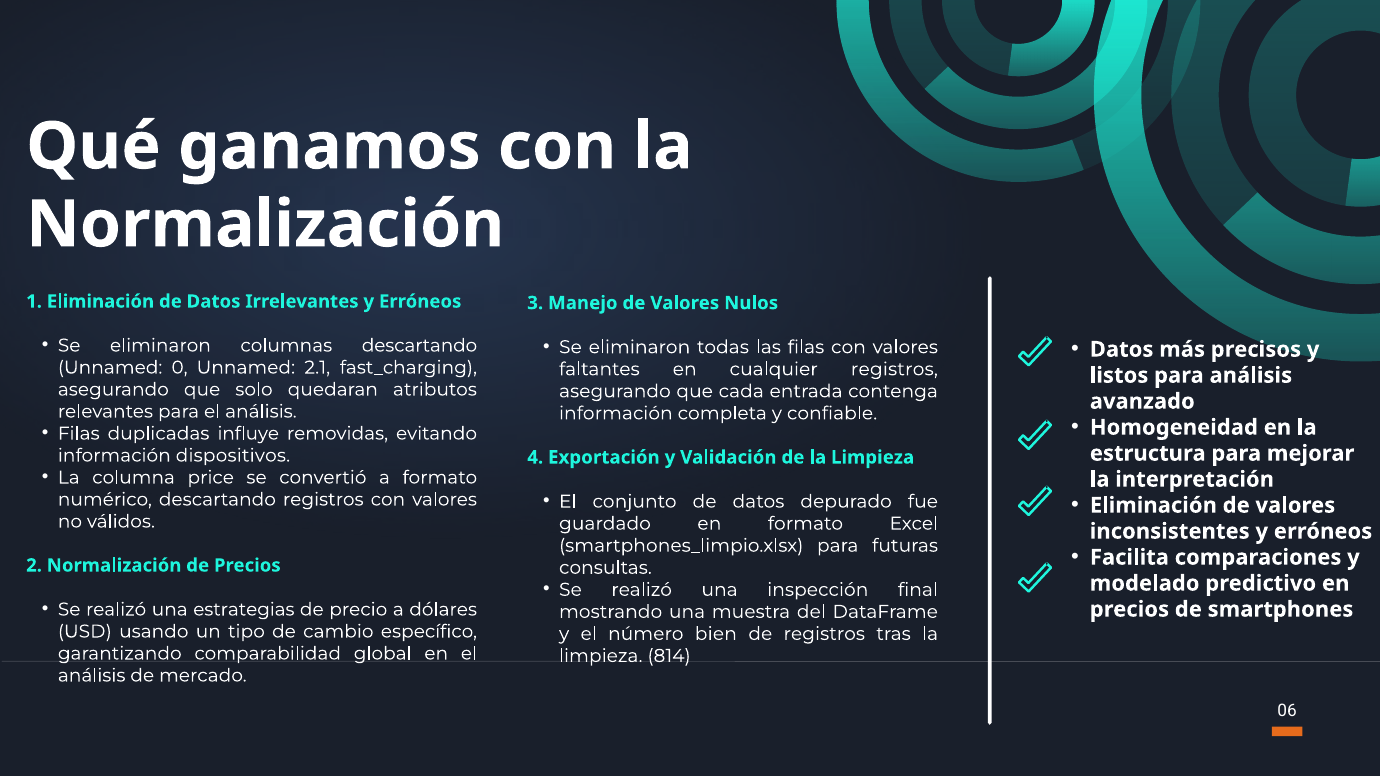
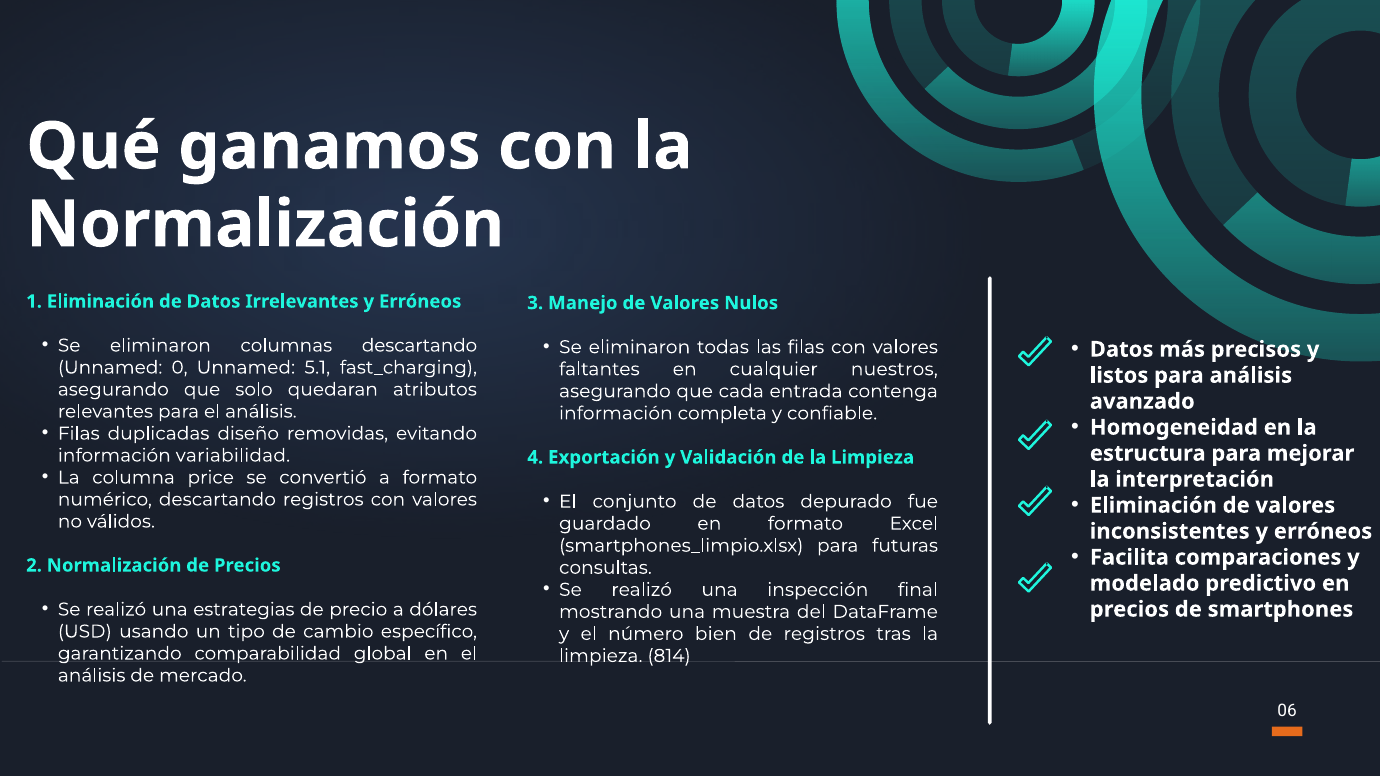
2.1: 2.1 -> 5.1 (317, 368)
cualquier registros: registros -> nuestros (894, 369)
influye: influye -> diseño (248, 434)
dispositivos: dispositivos -> variabilidad (233, 456)
